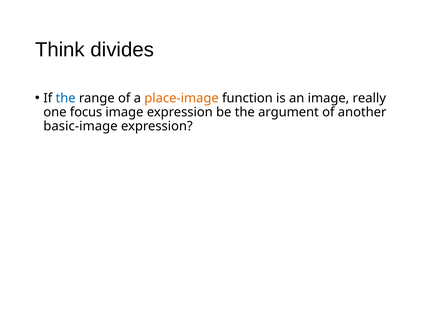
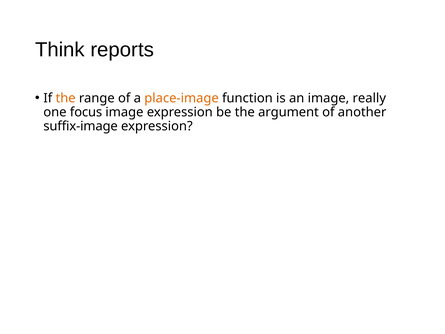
divides: divides -> reports (122, 50)
the colour: blue -> orange (66, 98)
basic-image: basic-image -> suffix-image (81, 126)
